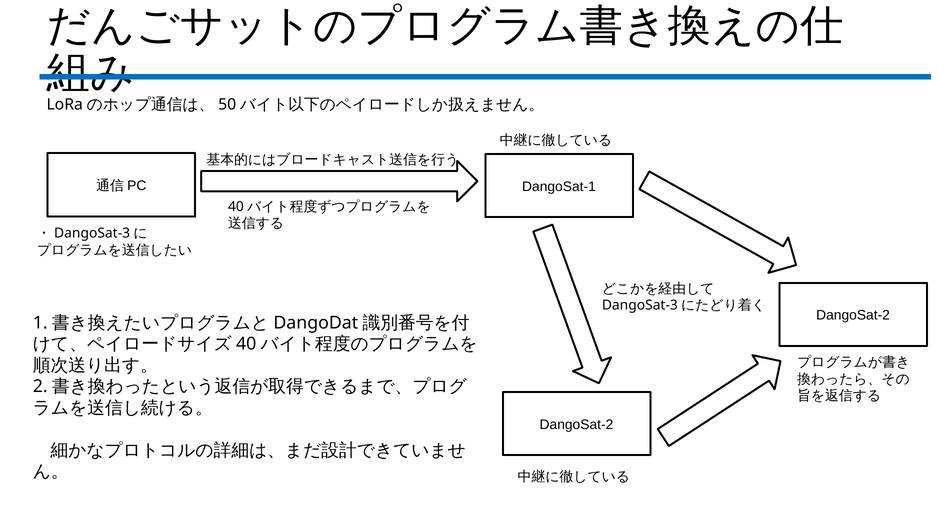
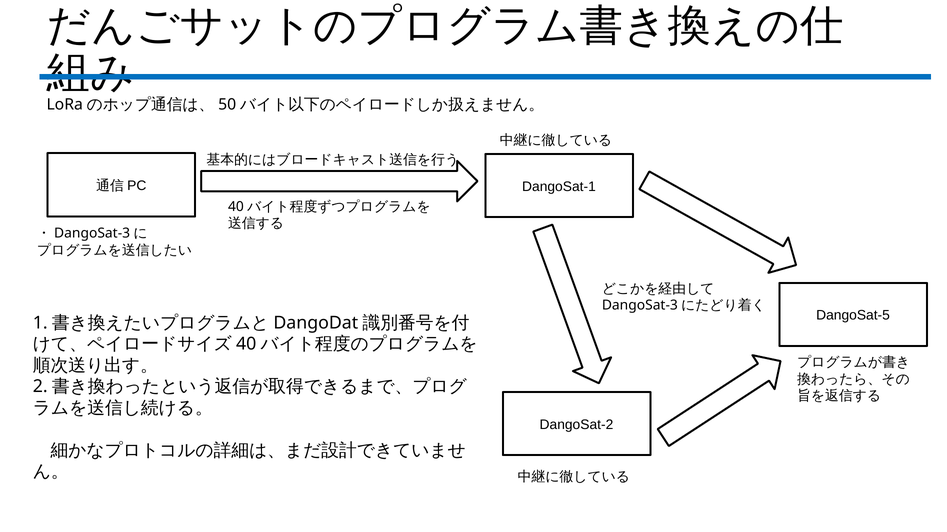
DangoSat-2: DangoSat-2 -> DangoSat-5 (853, 316)
